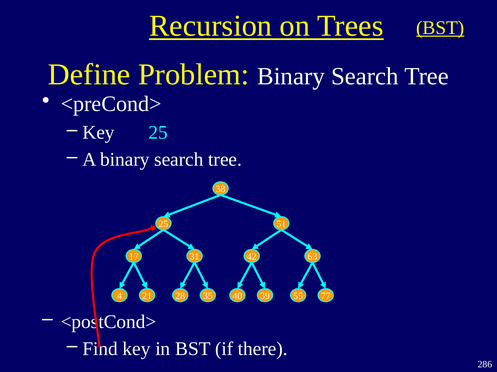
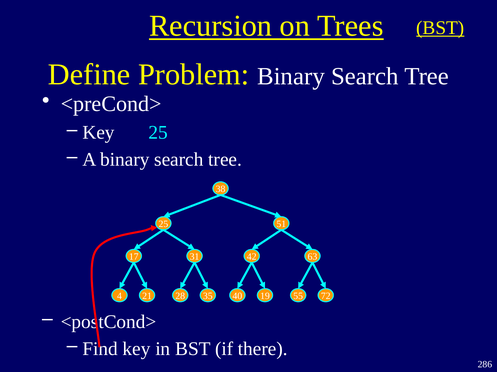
39: 39 -> 19 (265, 296)
77: 77 -> 72 (326, 296)
